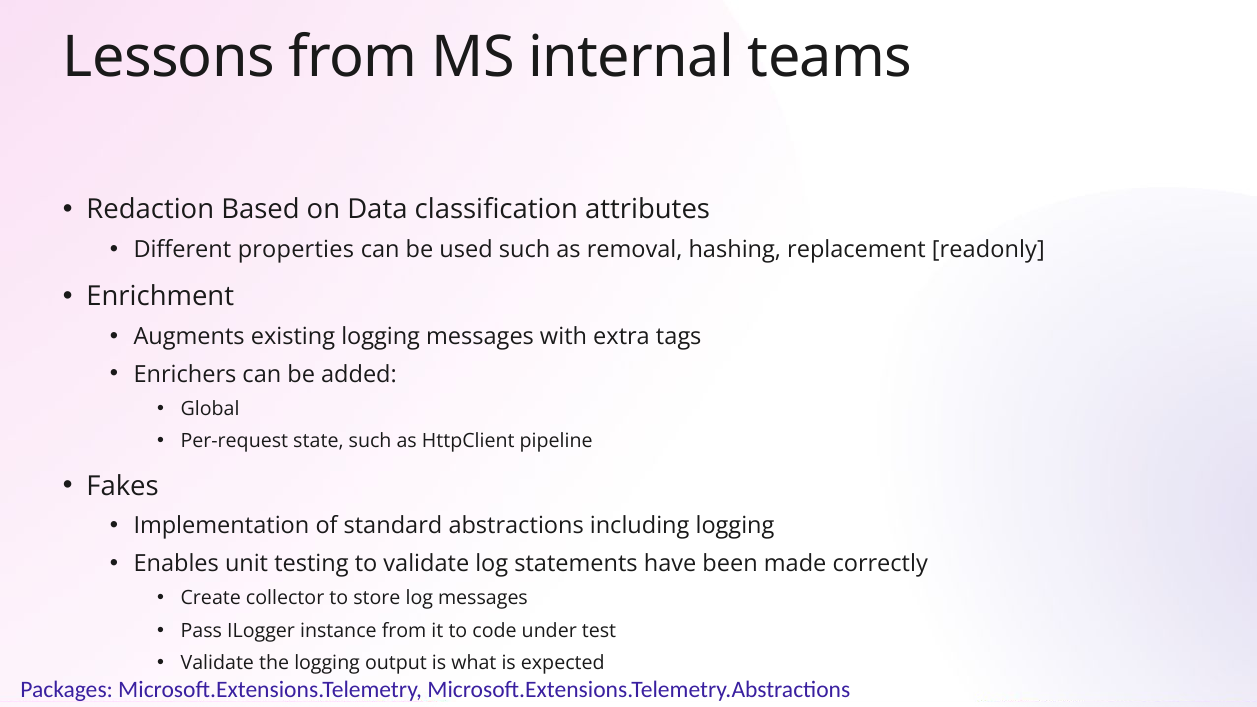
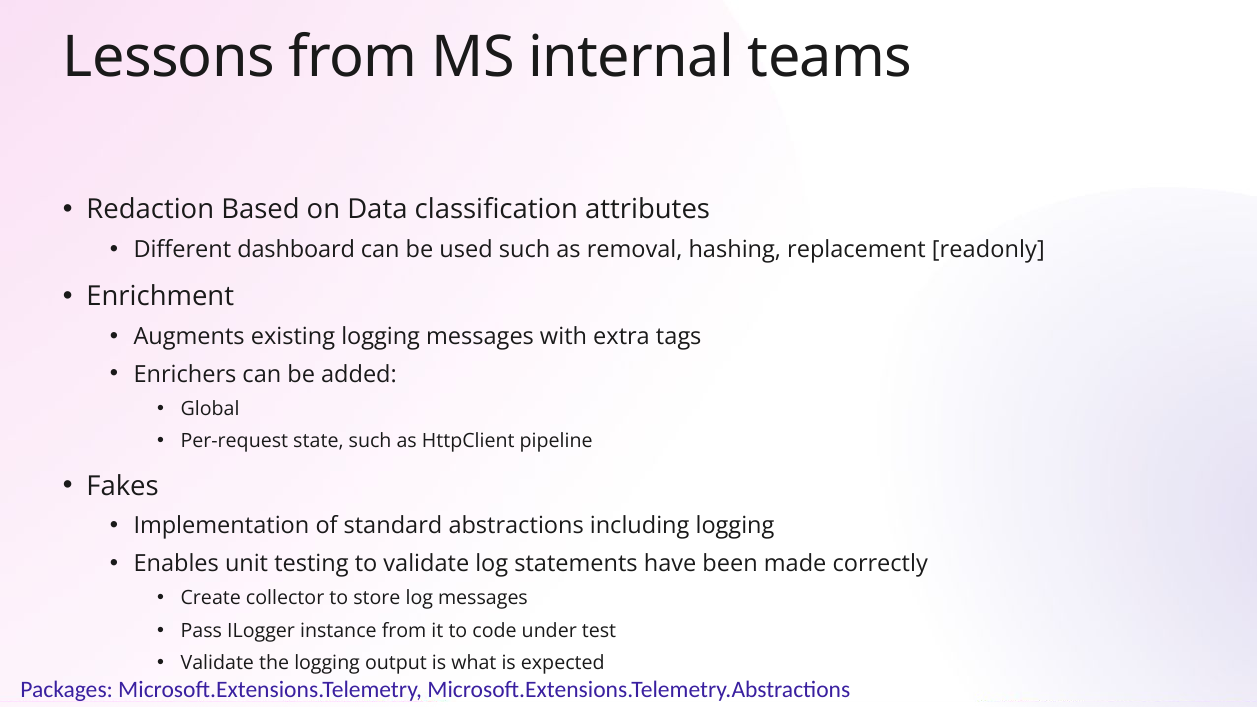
properties: properties -> dashboard (296, 250)
